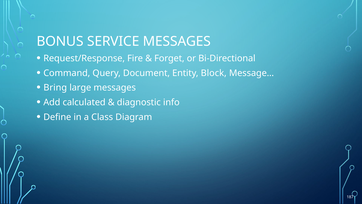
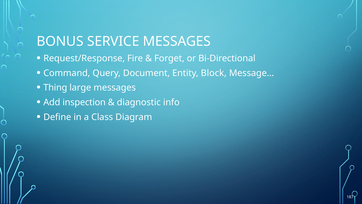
Bring: Bring -> Thing (55, 88)
calculated: calculated -> inspection (84, 102)
